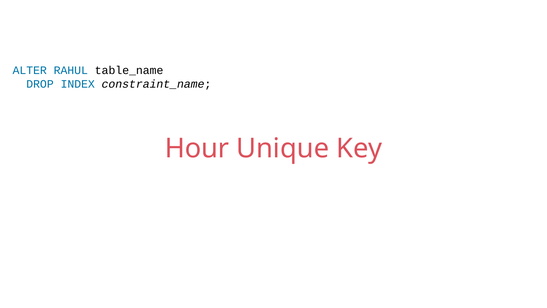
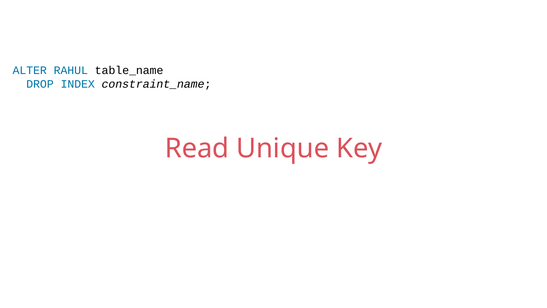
Hour: Hour -> Read (197, 148)
